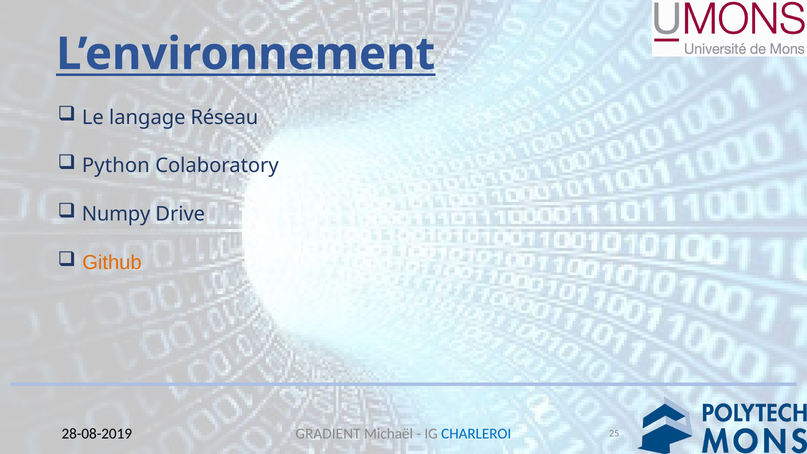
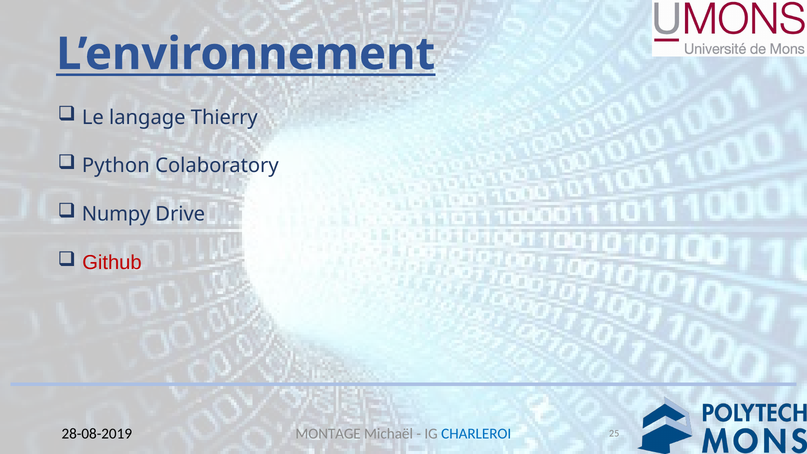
Réseau: Réseau -> Thierry (224, 117)
Github colour: orange -> red (112, 263)
GRADIENT: GRADIENT -> MONTAGE (328, 434)
